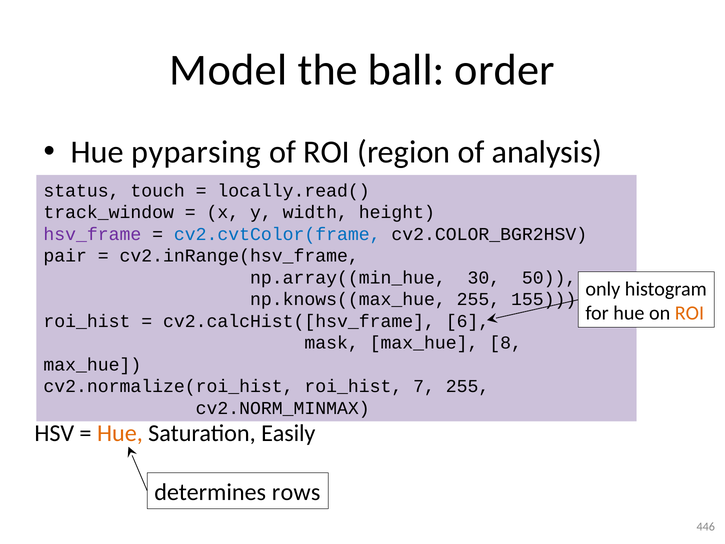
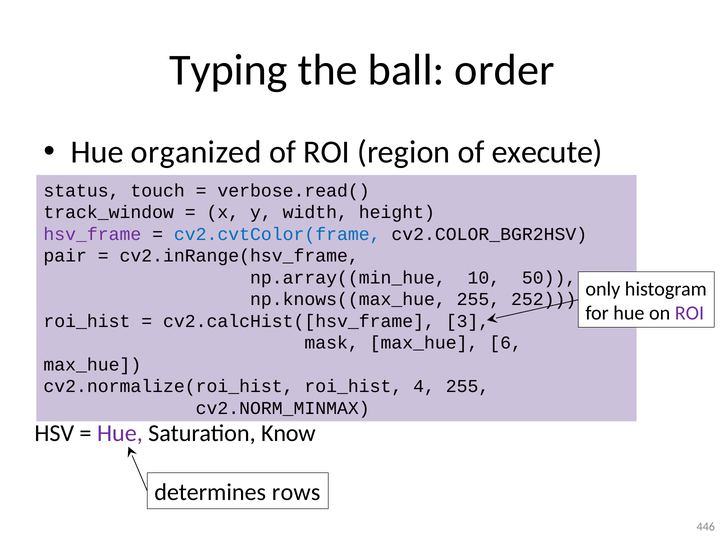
Model: Model -> Typing (229, 70)
pyparsing: pyparsing -> organized (196, 152)
analysis: analysis -> execute (547, 152)
locally.read(: locally.read( -> verbose.read( (294, 191)
30: 30 -> 10 (484, 278)
155: 155 -> 252 (544, 299)
ROI colour: orange -> purple (689, 313)
6: 6 -> 3 (468, 321)
8: 8 -> 6 (506, 343)
7: 7 -> 4 (424, 386)
Hue colour: orange -> purple (120, 433)
Easily: Easily -> Know (288, 433)
